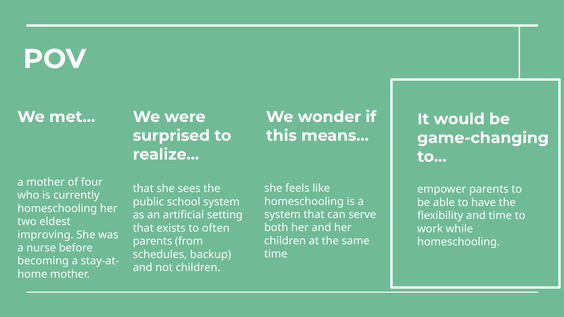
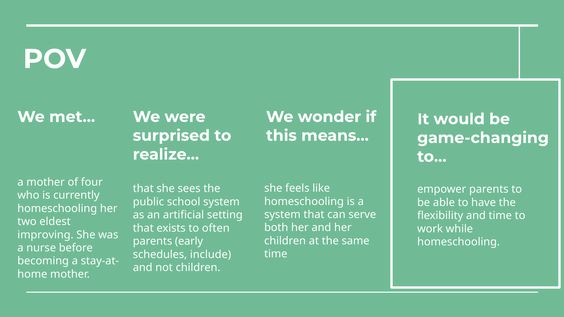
from: from -> early (189, 241)
backup: backup -> include (211, 255)
